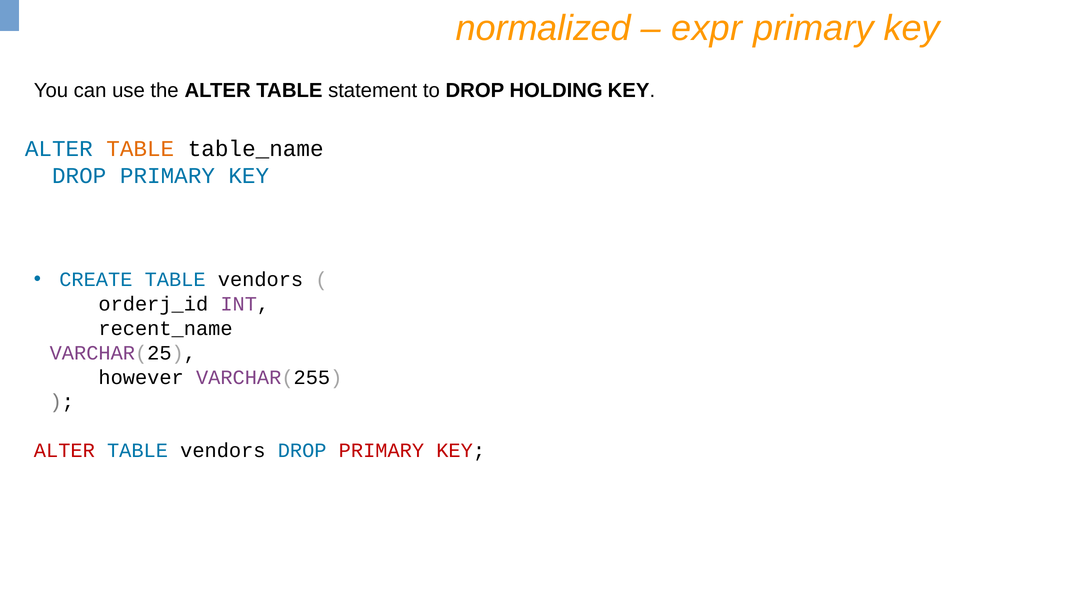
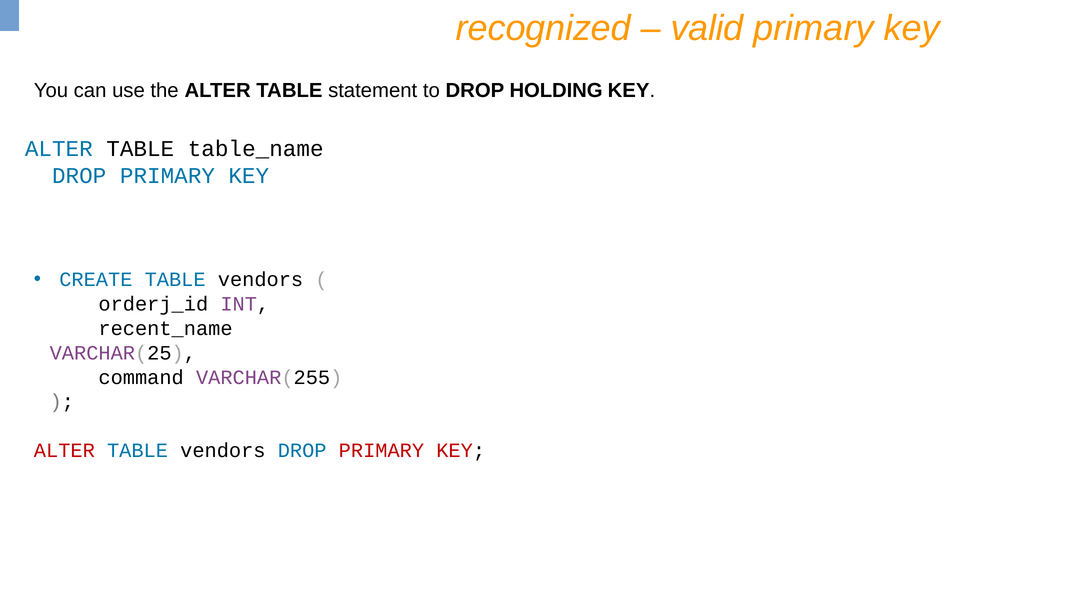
normalized: normalized -> recognized (543, 28)
expr: expr -> valid (707, 28)
TABLE colour: orange -> black (140, 149)
however: however -> command (141, 377)
